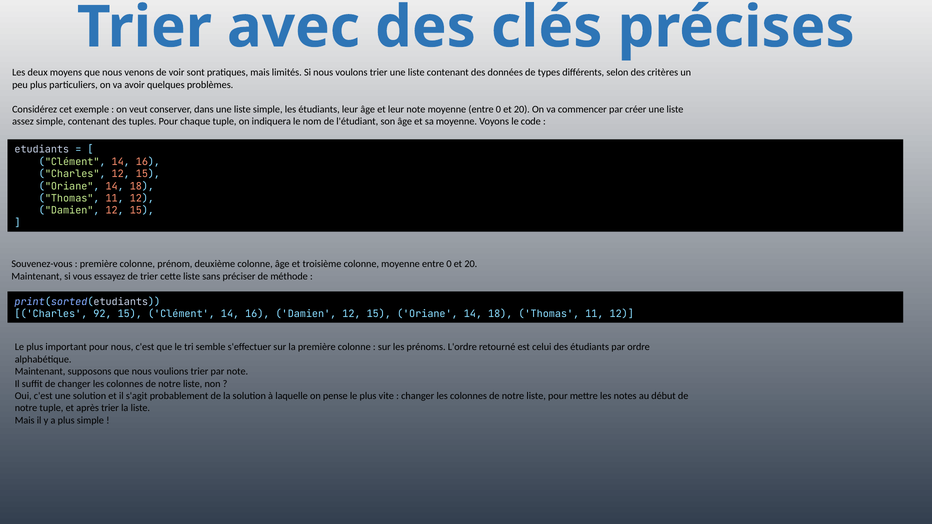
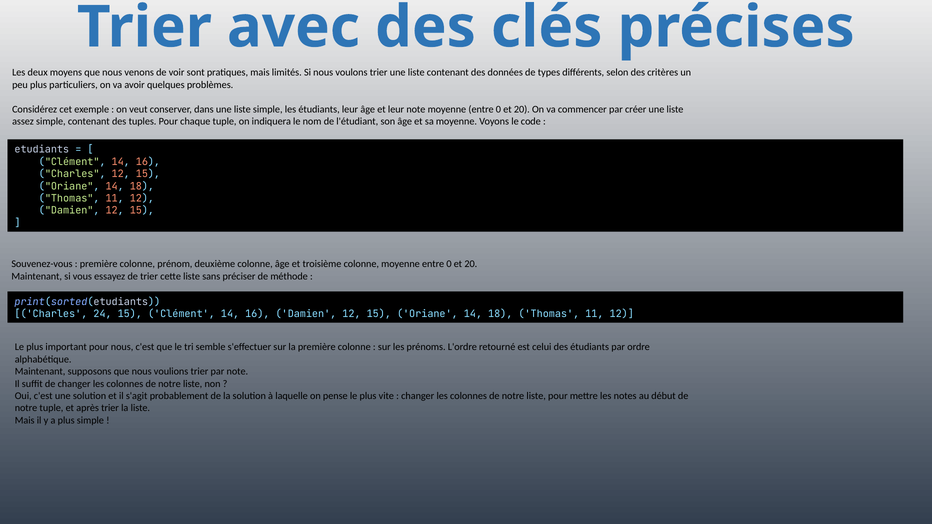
92: 92 -> 24 (103, 314)
